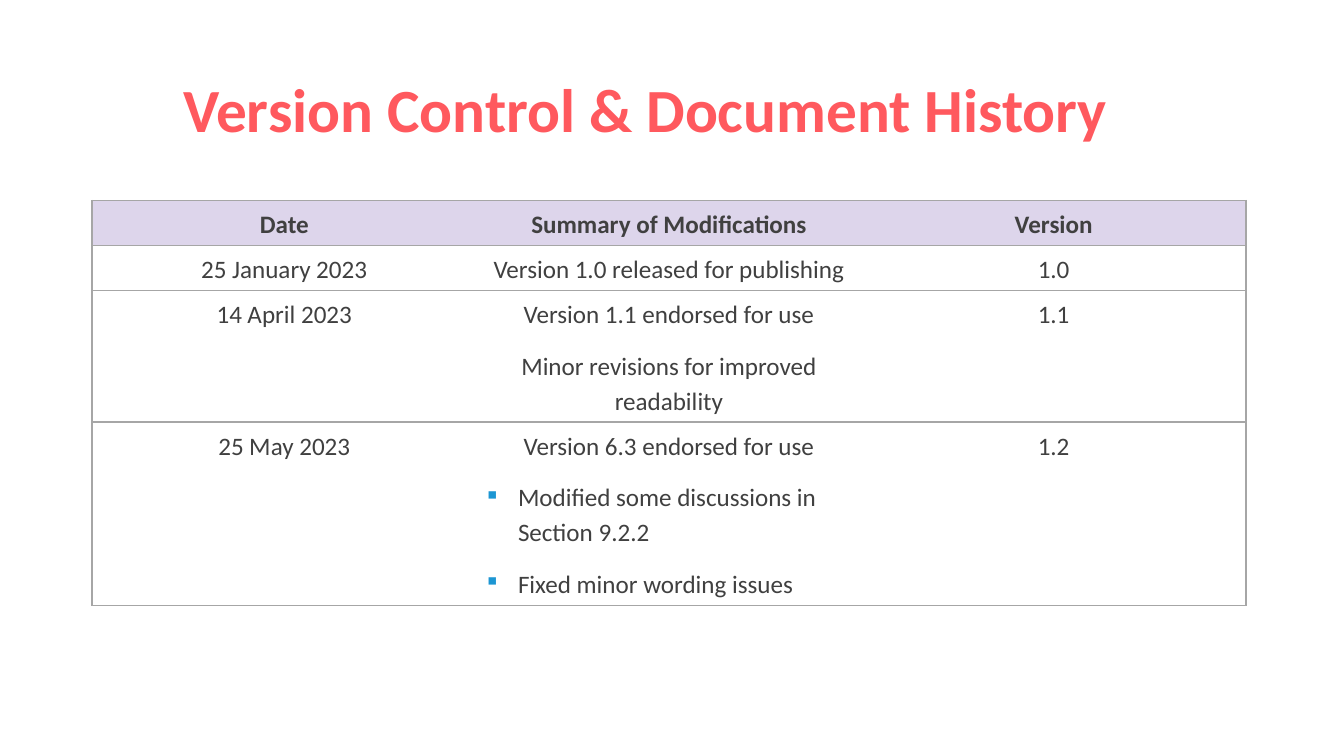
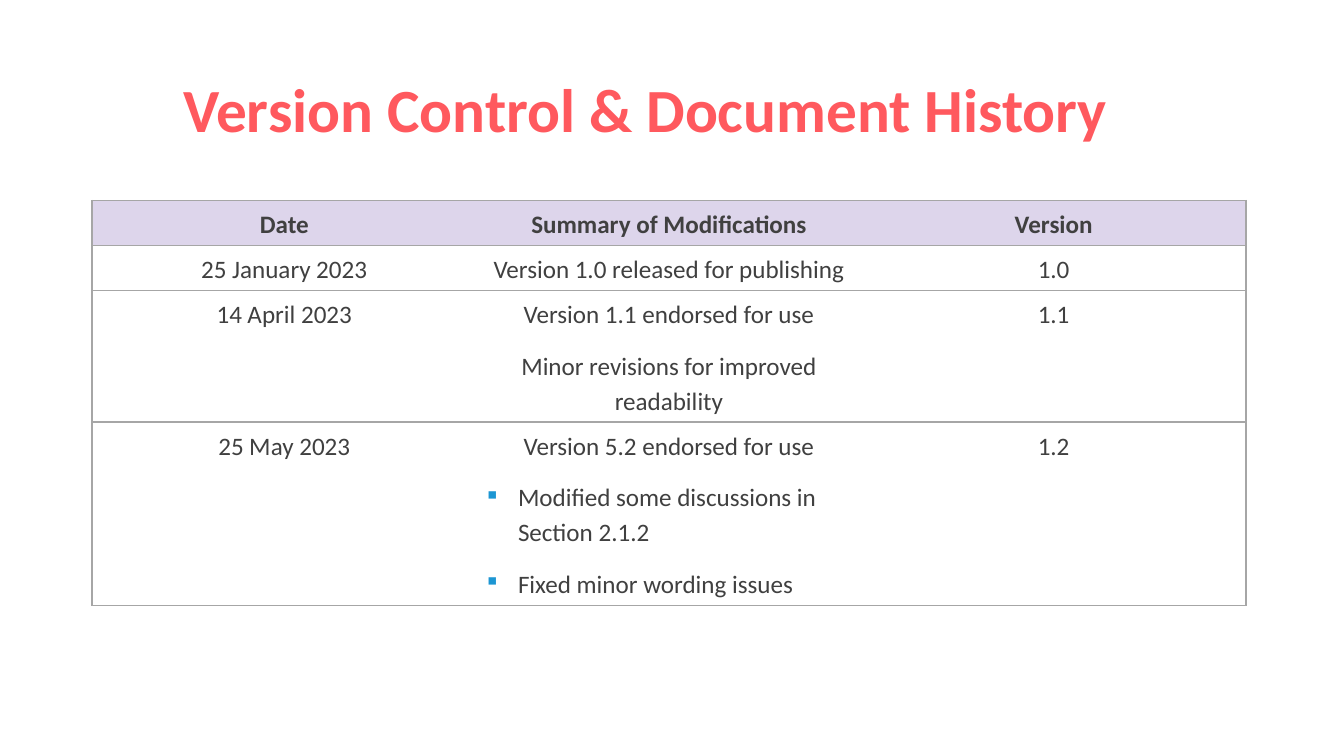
6.3: 6.3 -> 5.2 (621, 447)
9.2.2: 9.2.2 -> 2.1.2 (624, 533)
